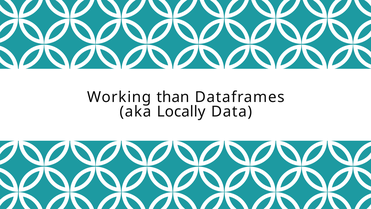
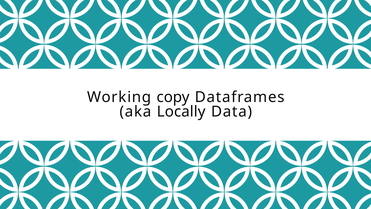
than: than -> copy (173, 97)
